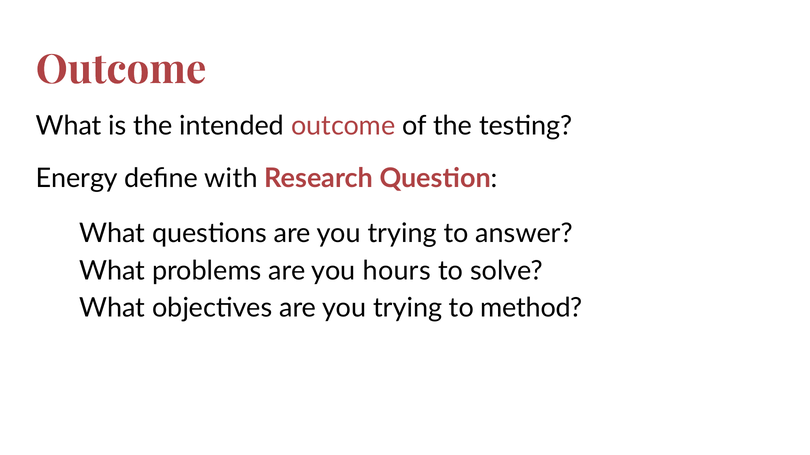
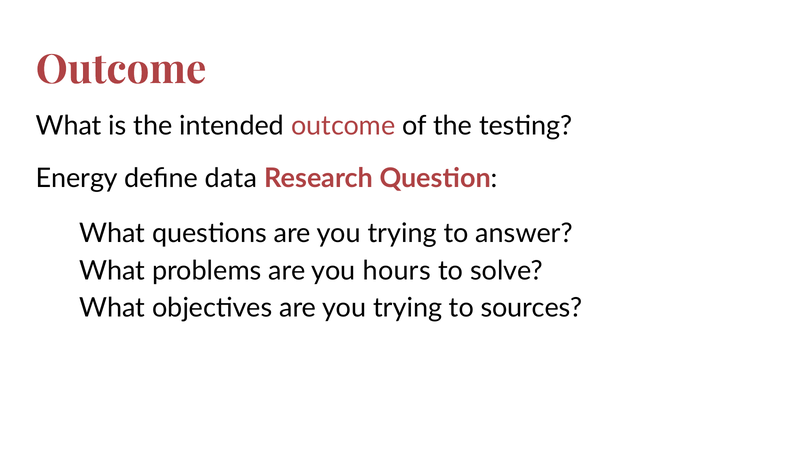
with: with -> data (231, 179)
method: method -> sources (531, 308)
